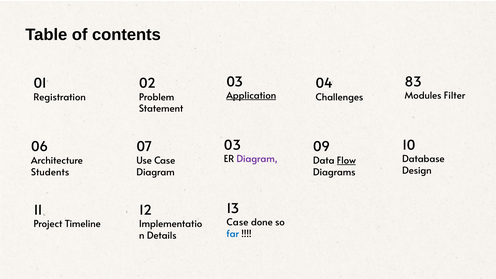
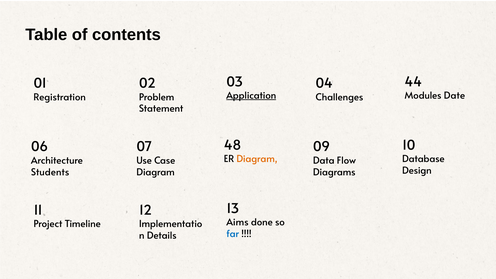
83: 83 -> 44 (413, 82)
Filter: Filter -> Date (454, 96)
07 03: 03 -> 48 (233, 145)
Diagram colour: purple -> orange (257, 159)
Flow underline: present -> none (346, 161)
Case: Case -> Aims (237, 222)
